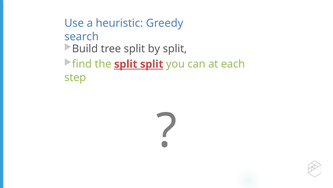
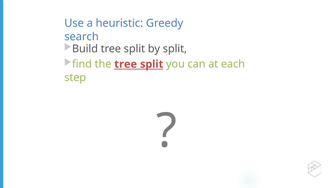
the split: split -> tree (126, 64)
